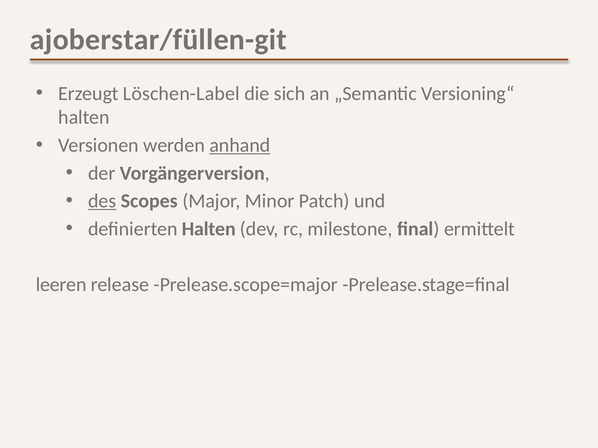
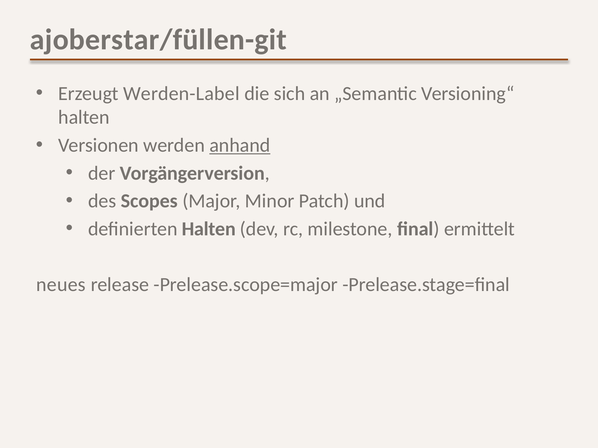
Löschen-Label: Löschen-Label -> Werden-Label (181, 94)
des underline: present -> none (102, 201)
leeren: leeren -> neues (61, 285)
